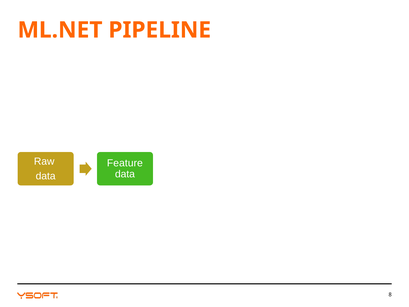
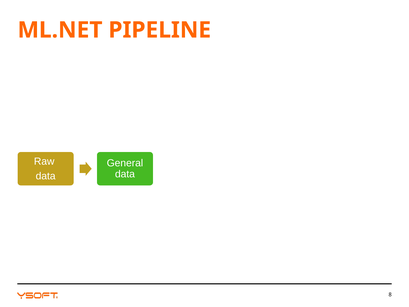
Feature: Feature -> General (125, 163)
